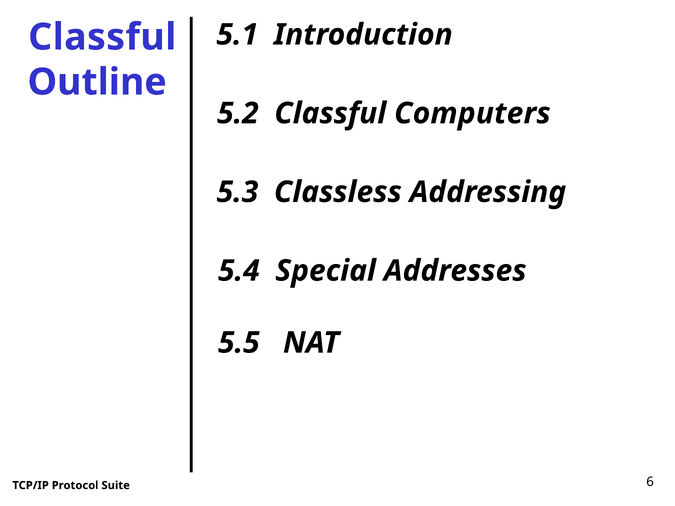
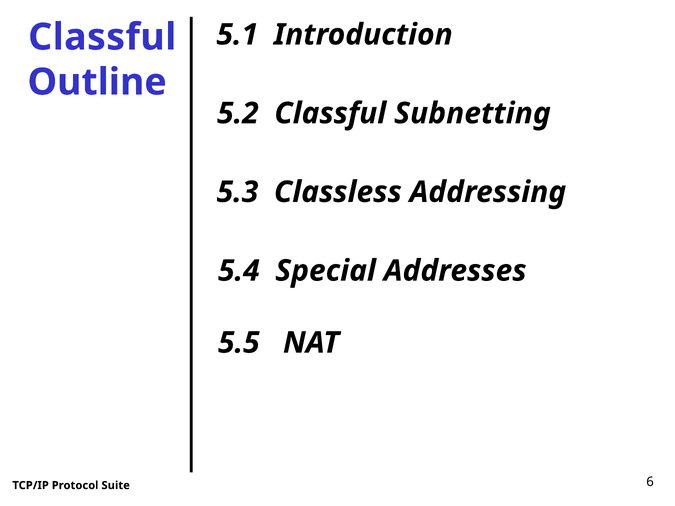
Computers: Computers -> Subnetting (472, 113)
